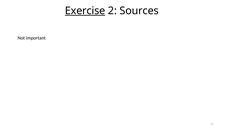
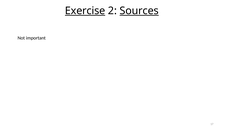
Sources underline: none -> present (139, 11)
